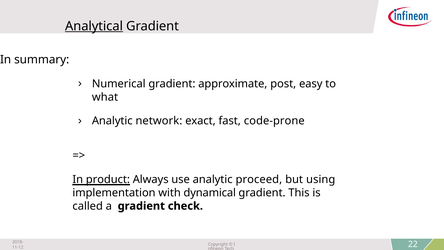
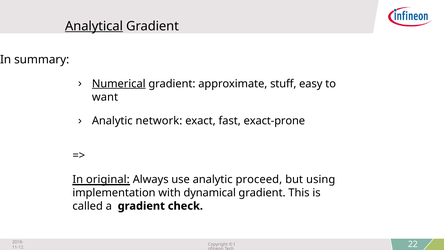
Numerical underline: none -> present (119, 84)
post: post -> stuff (283, 84)
what: what -> want (105, 97)
code-prone: code-prone -> exact-prone (274, 121)
product: product -> original (108, 179)
